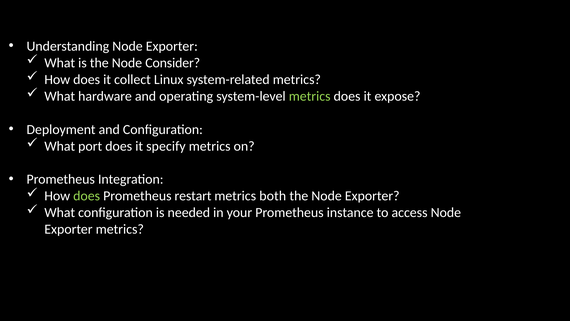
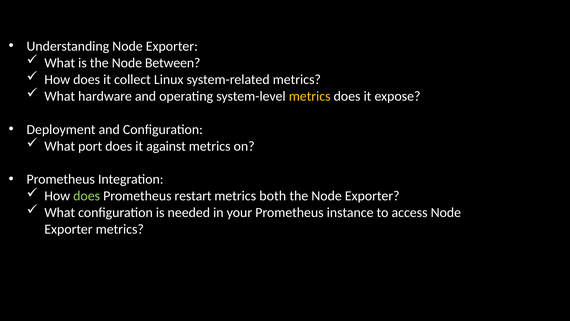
Consider: Consider -> Between (173, 63)
metrics colour: light green -> yellow (310, 96)
specify: specify -> against (166, 146)
